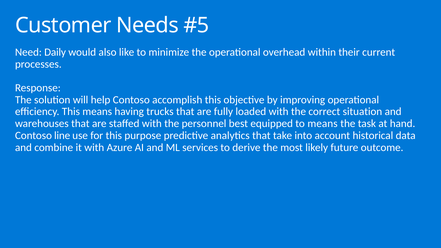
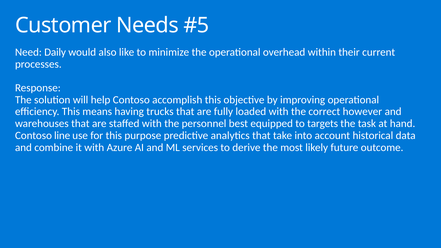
situation: situation -> however (362, 112)
to means: means -> targets (323, 124)
